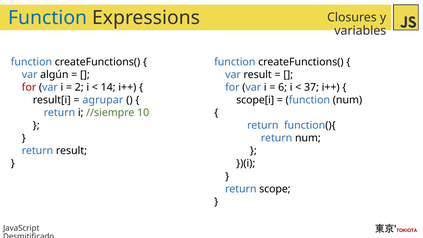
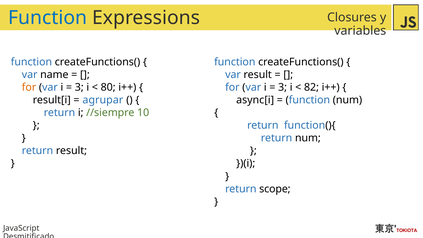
algún: algún -> name (54, 75)
for colour: red -> orange (29, 87)
2: 2 -> 3 (79, 87)
14: 14 -> 80 (108, 87)
6: 6 -> 3 (283, 87)
37: 37 -> 82 (311, 87)
scope[i: scope[i -> async[i (255, 100)
